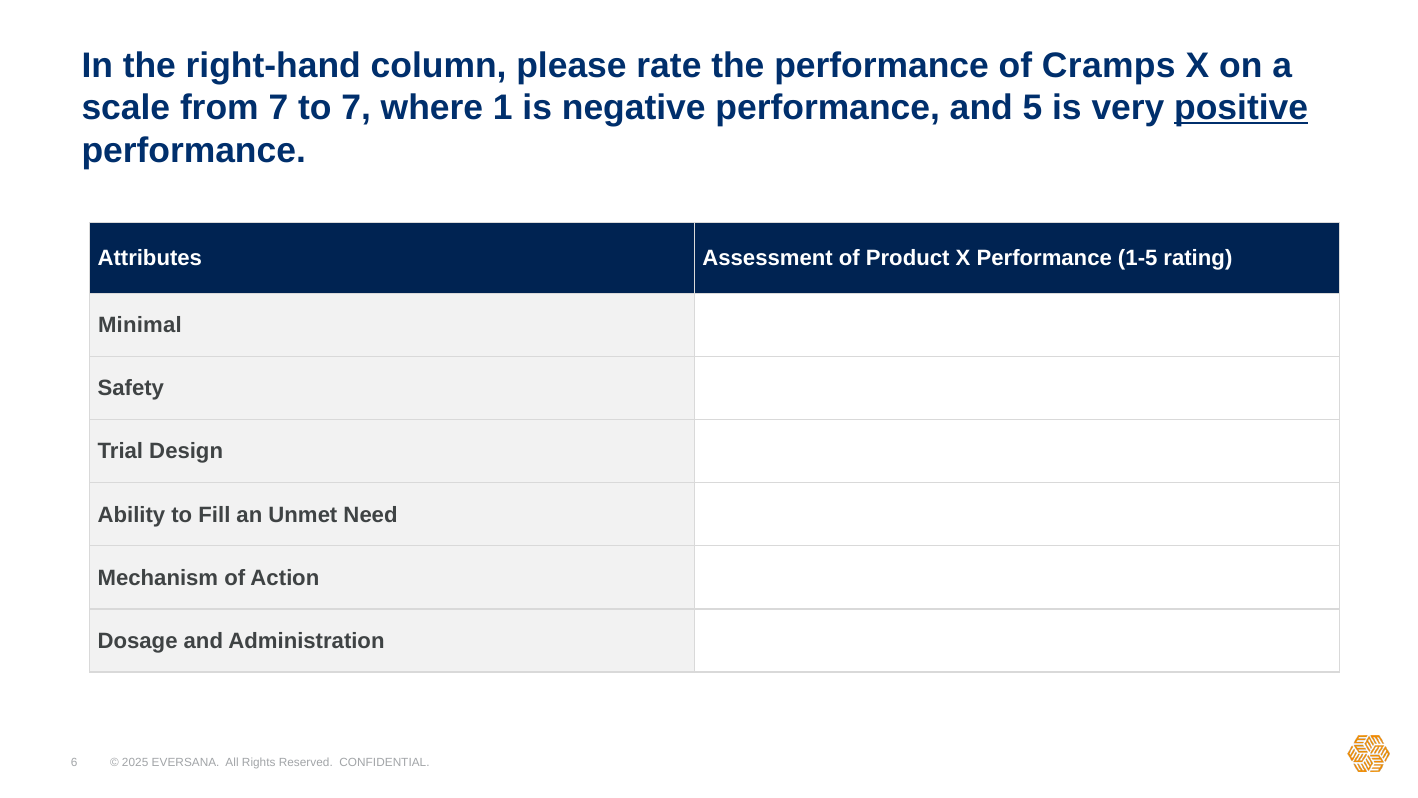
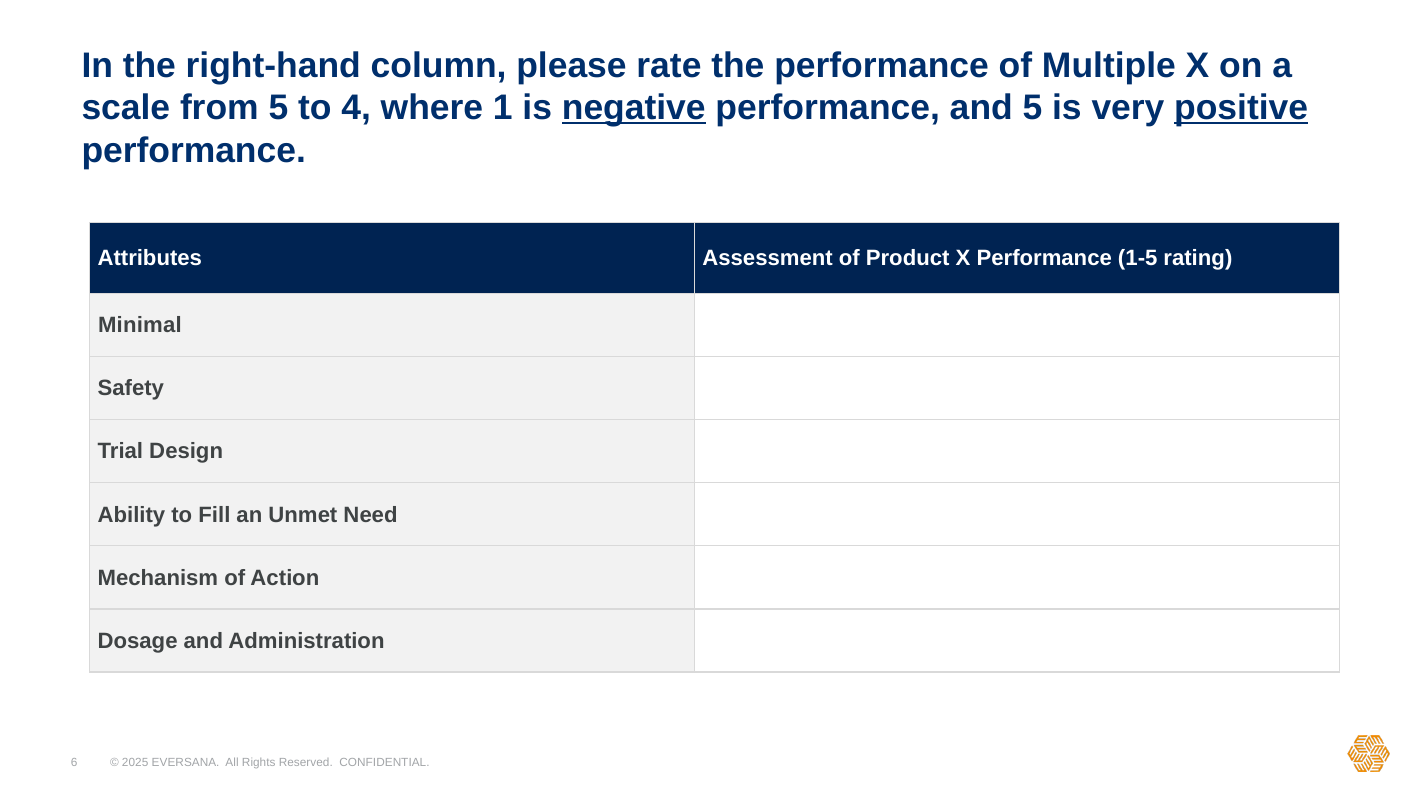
Cramps: Cramps -> Multiple (1109, 66)
from 7: 7 -> 5 (278, 108)
to 7: 7 -> 4 (356, 108)
negative underline: none -> present (634, 108)
